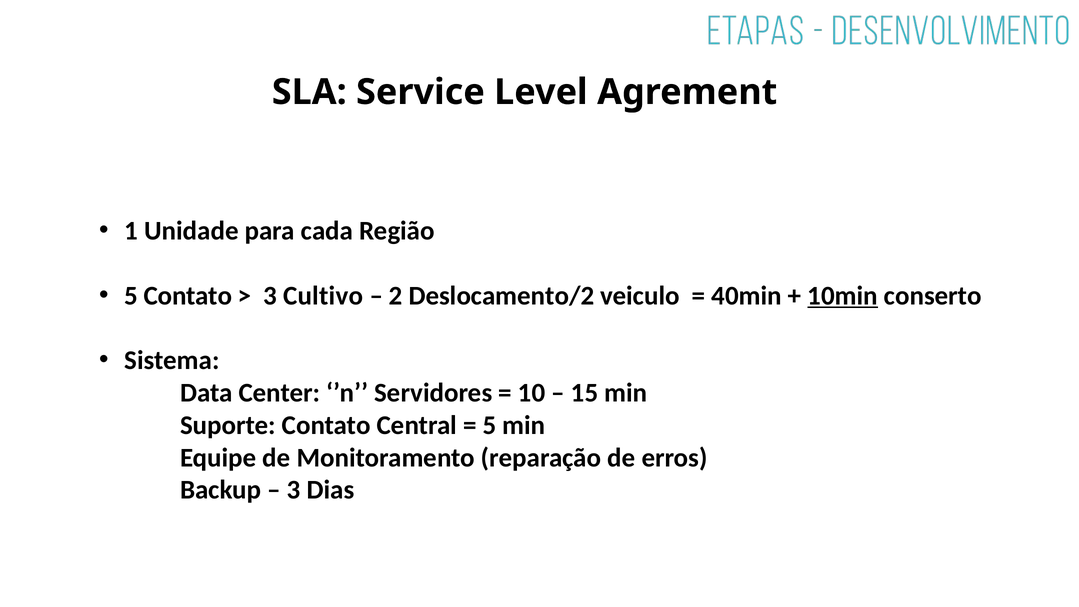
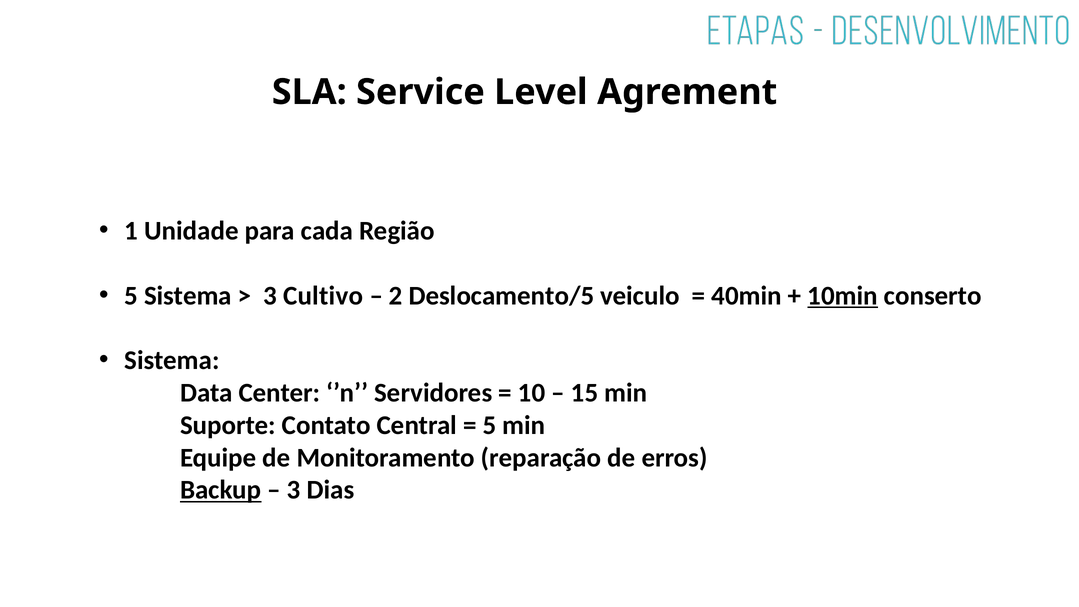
5 Contato: Contato -> Sistema (188, 296)
Deslocamento/2: Deslocamento/2 -> Deslocamento/5 (501, 296)
Backup underline: none -> present (221, 490)
